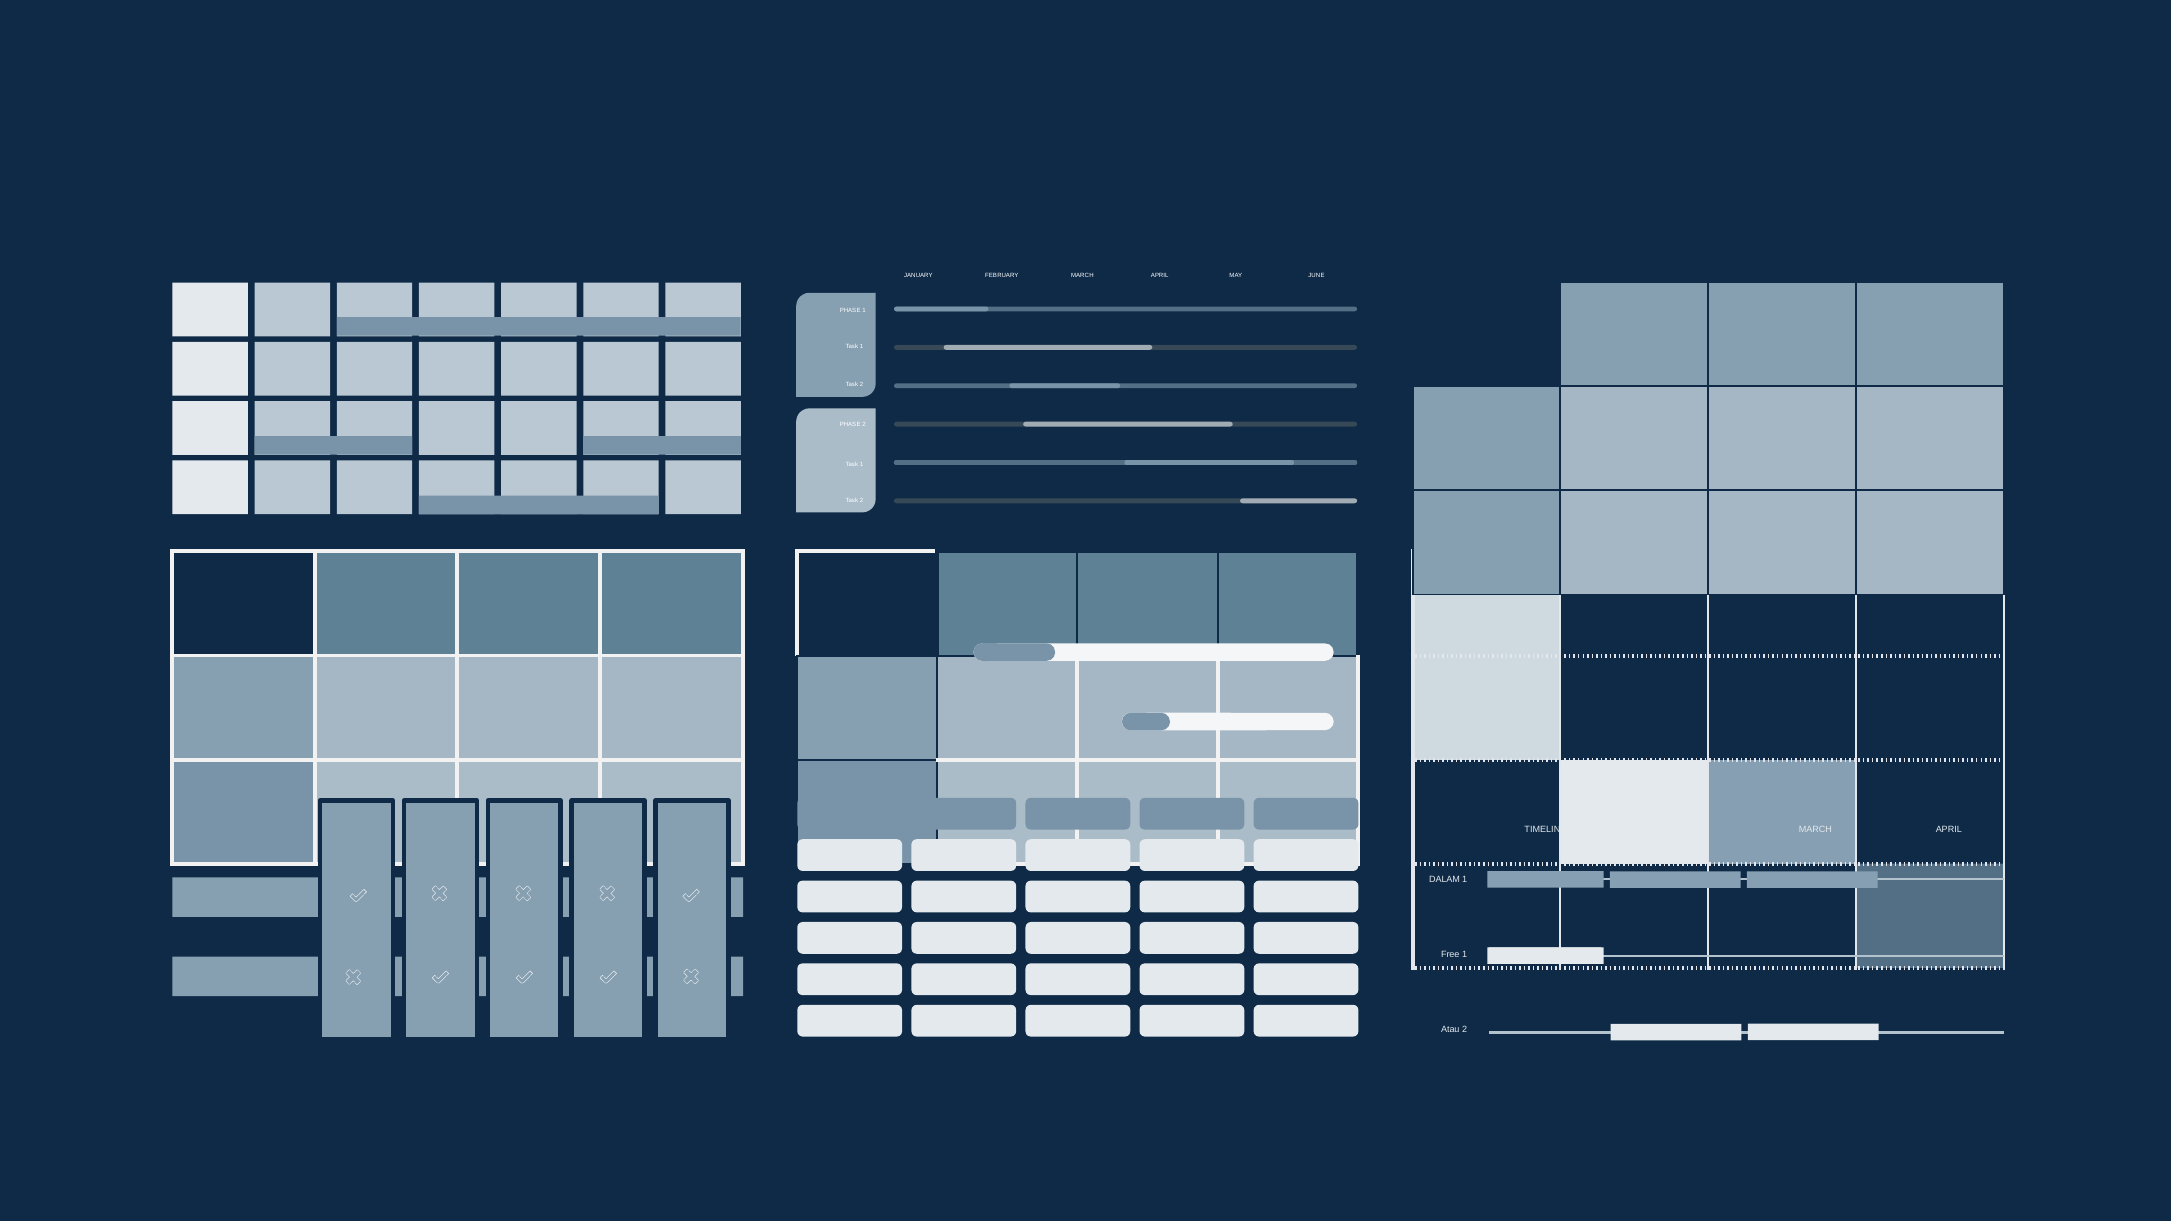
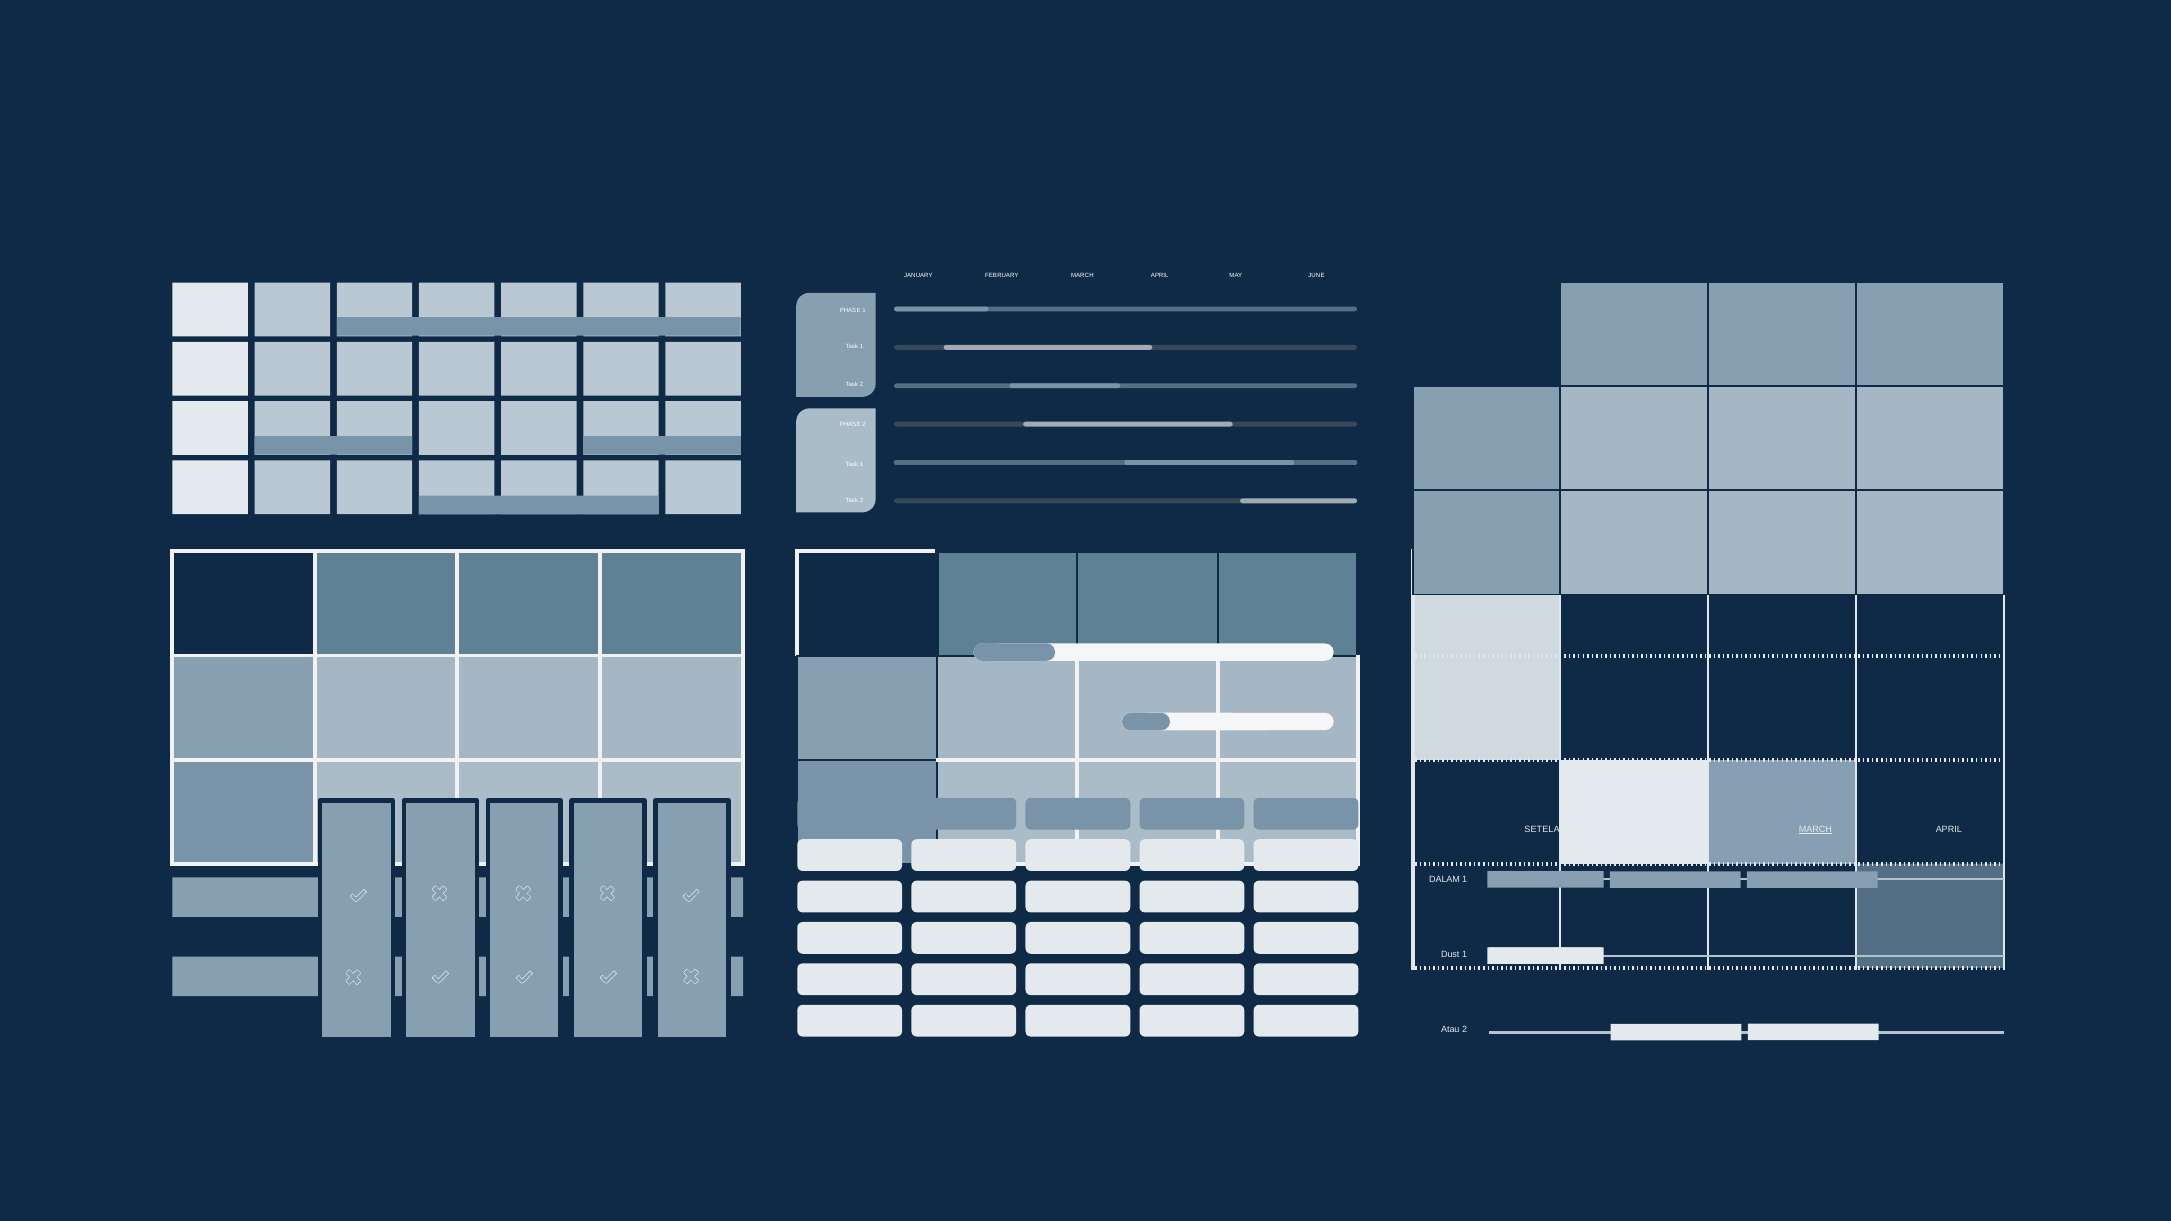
TIMELINE: TIMELINE -> SETELAH (1545, 830)
MARCH underline: none -> present (1815, 830)
Free: Free -> Dust (1450, 955)
